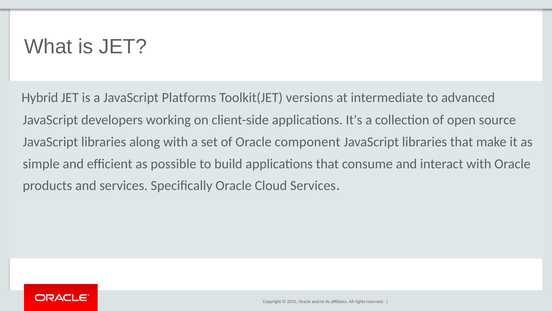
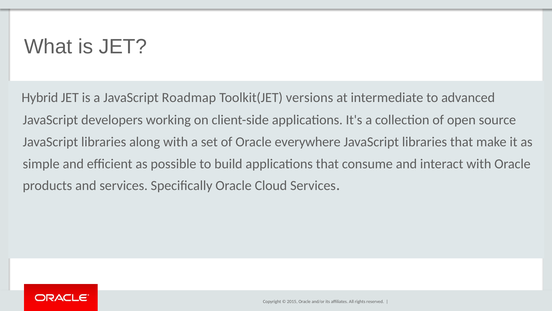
Platforms: Platforms -> Roadmap (189, 98)
component: component -> everywhere (308, 142)
